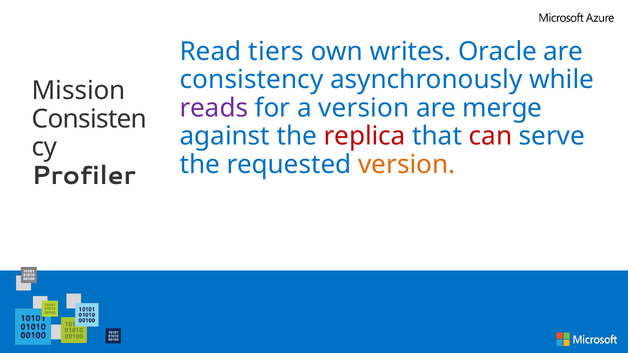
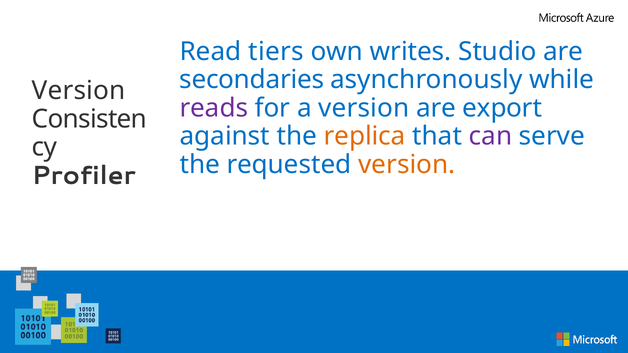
Oracle: Oracle -> Studio (497, 52)
consistency: consistency -> secondaries (252, 80)
Mission: Mission -> Version (79, 91)
merge: merge -> export (502, 108)
replica colour: red -> orange (365, 136)
can colour: red -> purple (490, 136)
